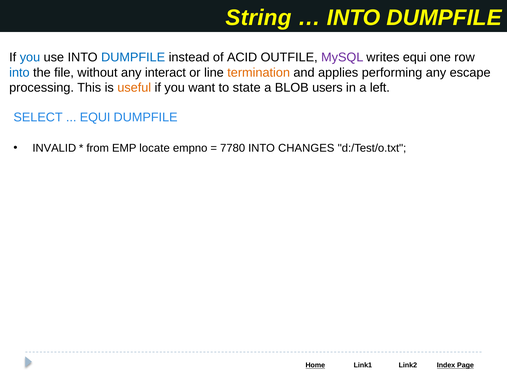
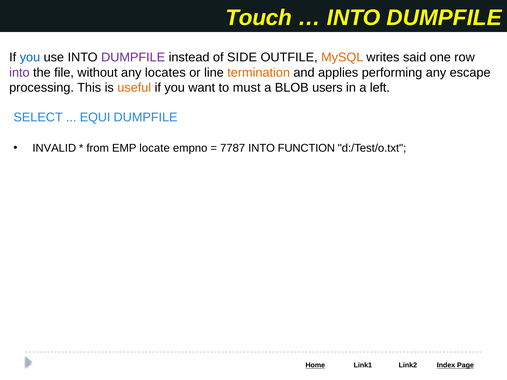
String: String -> Touch (259, 18)
DUMPFILE colour: blue -> purple (133, 57)
ACID: ACID -> SIDE (242, 57)
MySQL colour: purple -> orange (342, 57)
writes equi: equi -> said (415, 57)
into colour: blue -> purple (19, 73)
interact: interact -> locates (165, 73)
state: state -> must (247, 88)
7780: 7780 -> 7787 (233, 148)
CHANGES: CHANGES -> FUNCTION (306, 148)
